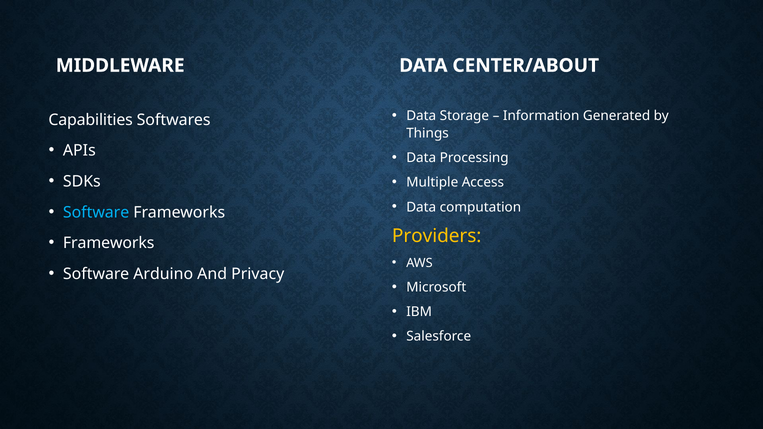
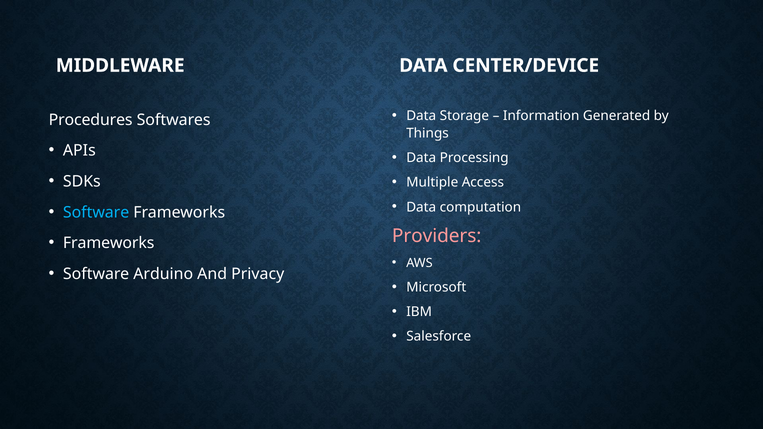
CENTER/ABOUT: CENTER/ABOUT -> CENTER/DEVICE (526, 66)
Capabilities: Capabilities -> Procedures (91, 120)
Providers colour: yellow -> pink (437, 236)
